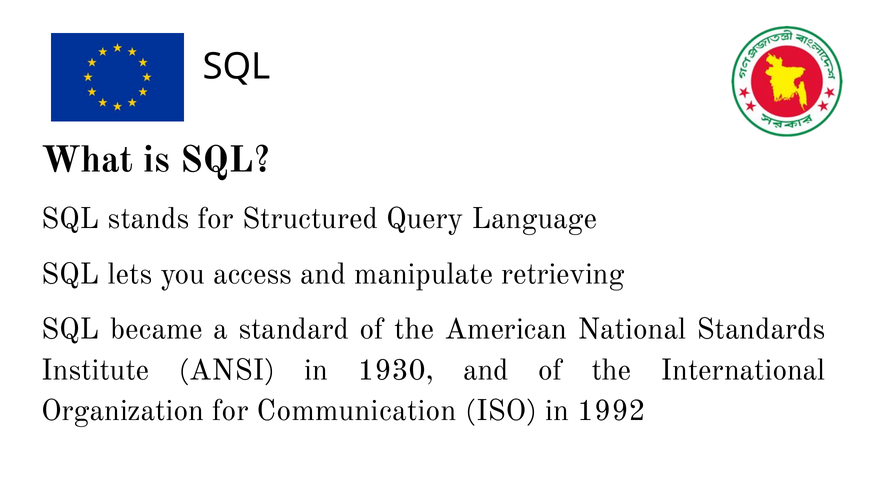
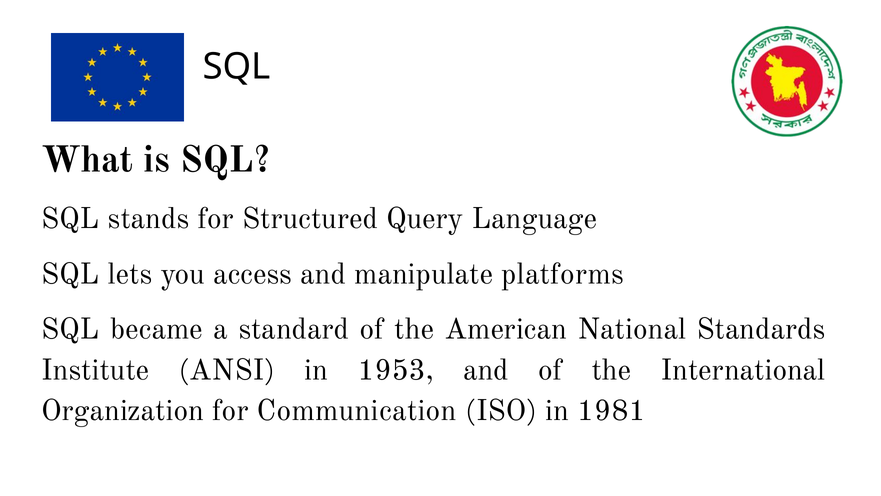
retrieving: retrieving -> platforms (563, 274)
1930: 1930 -> 1953 (396, 370)
1992: 1992 -> 1981 (612, 410)
